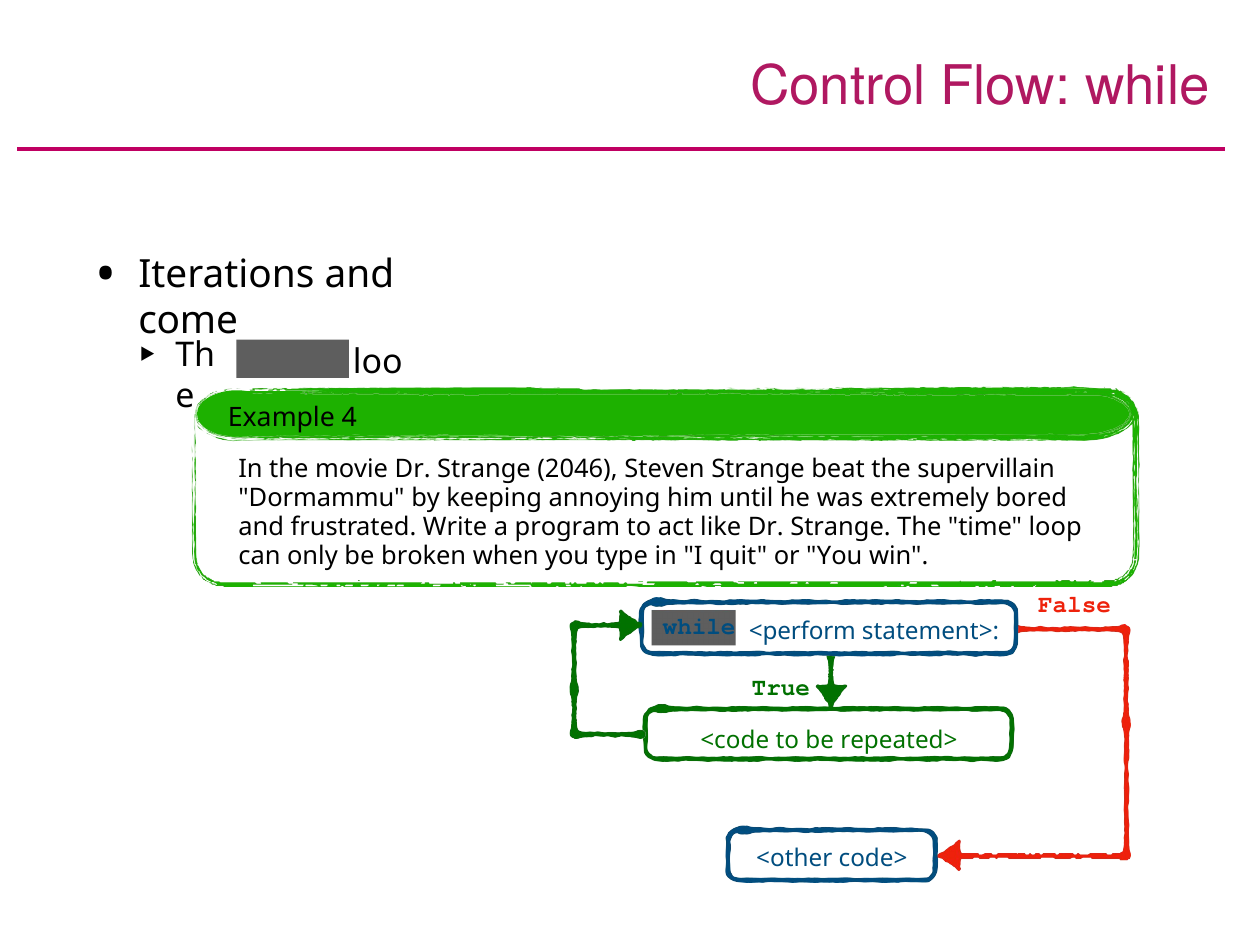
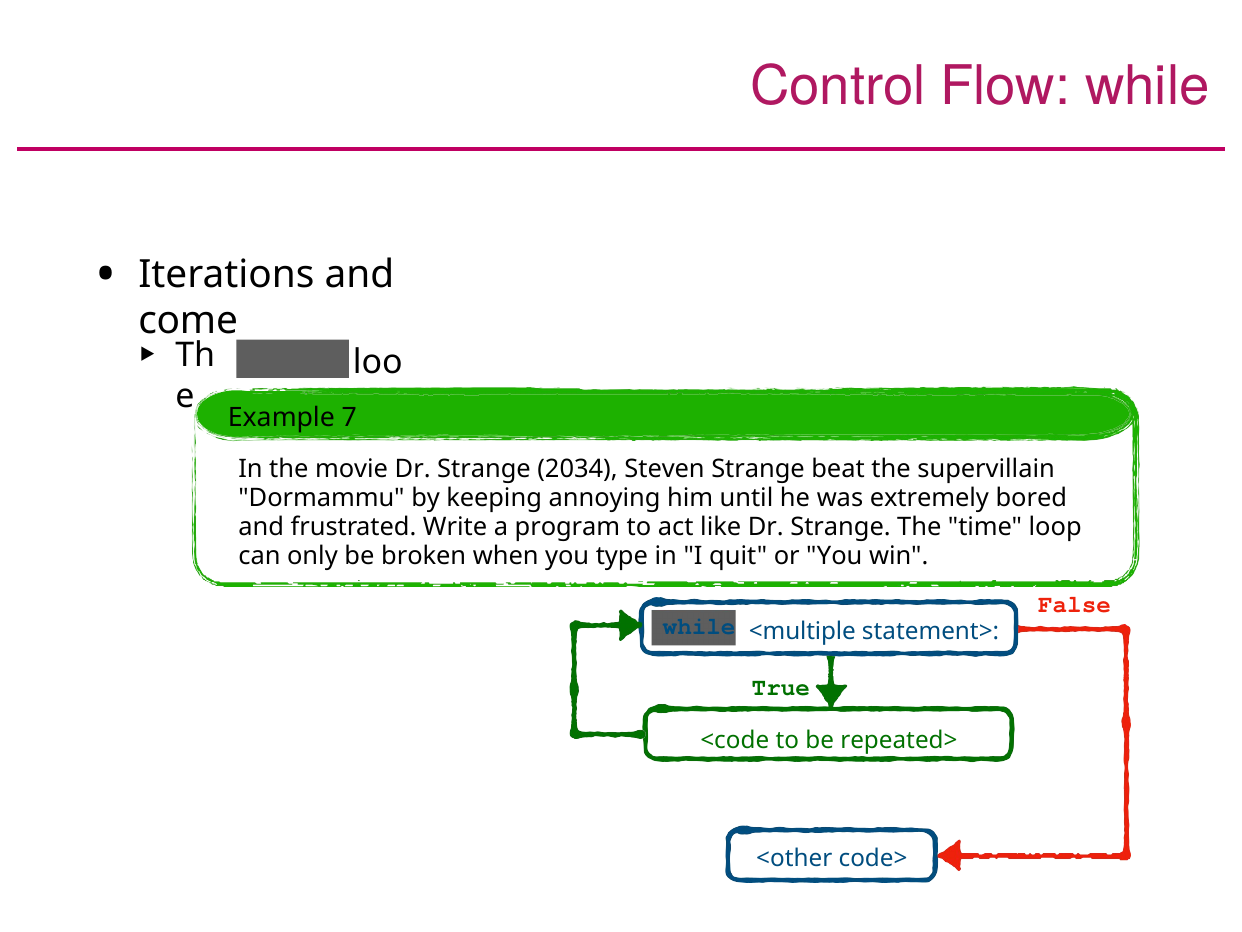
4: 4 -> 7 (349, 418)
2046: 2046 -> 2034 (577, 469)
<perform: <perform -> <multiple (802, 631)
